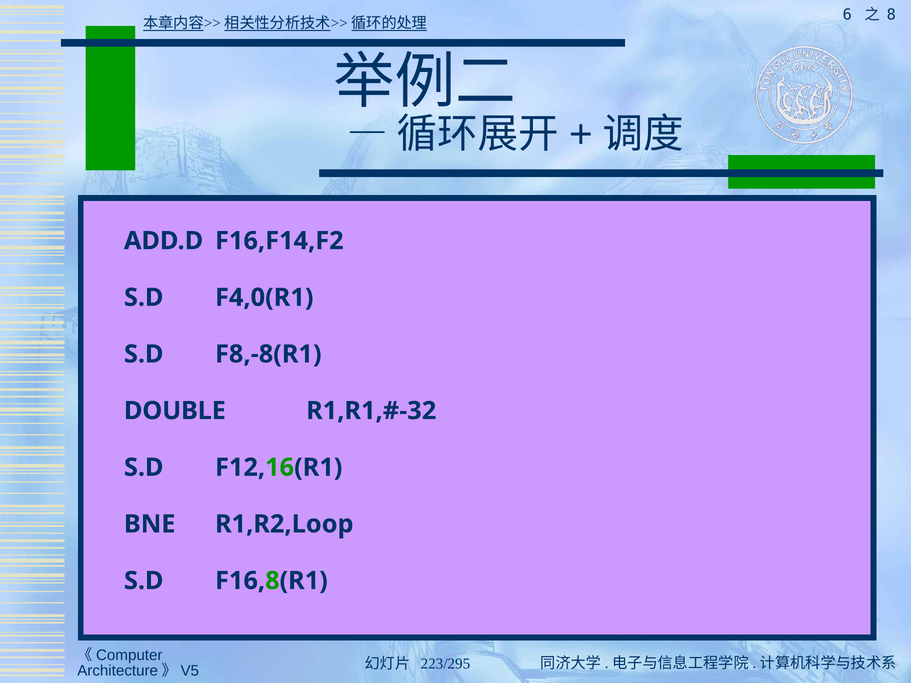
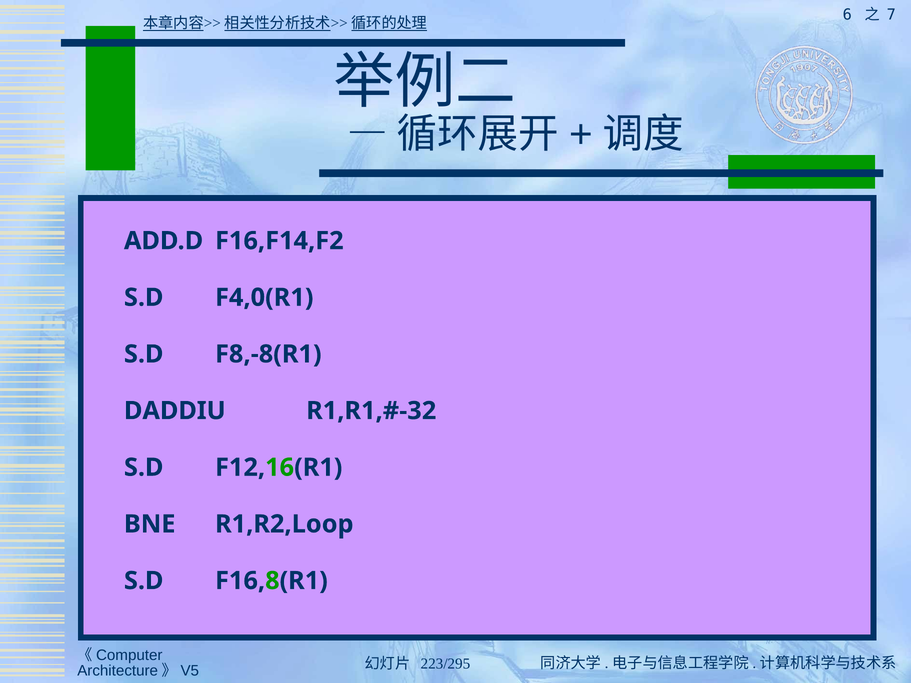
8: 8 -> 7 (891, 15)
DOUBLE: DOUBLE -> DADDIU (175, 411)
